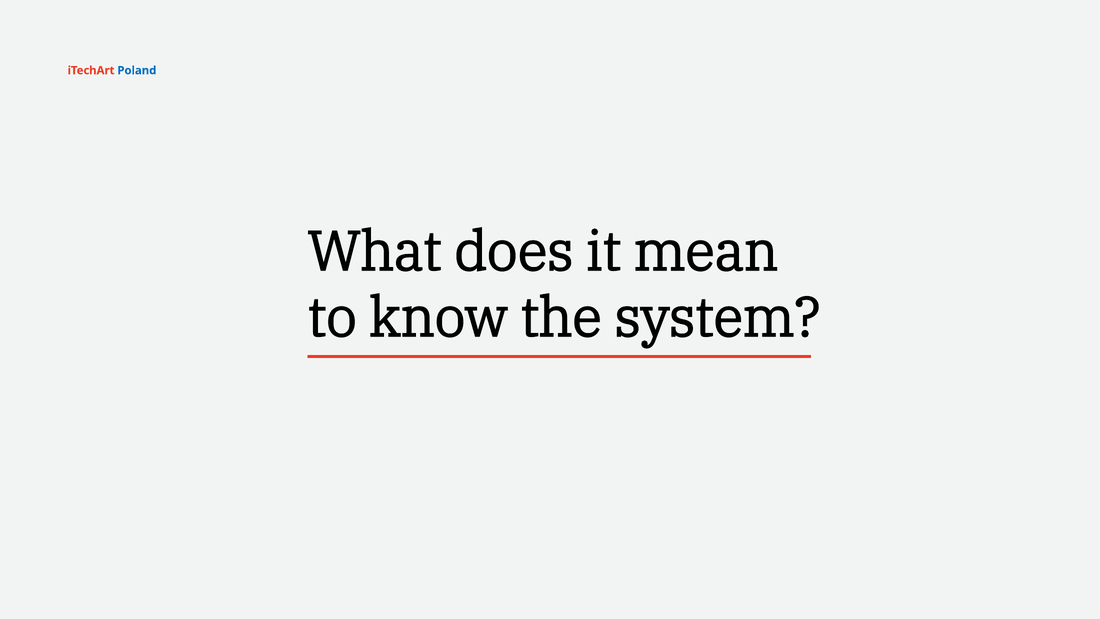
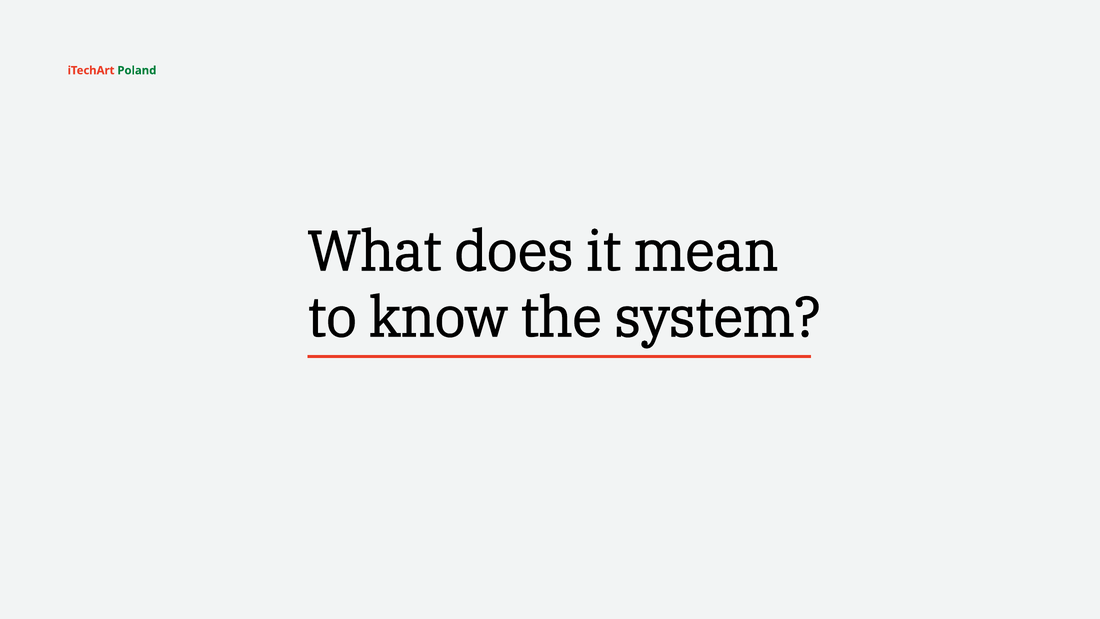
Poland colour: blue -> green (137, 70)
